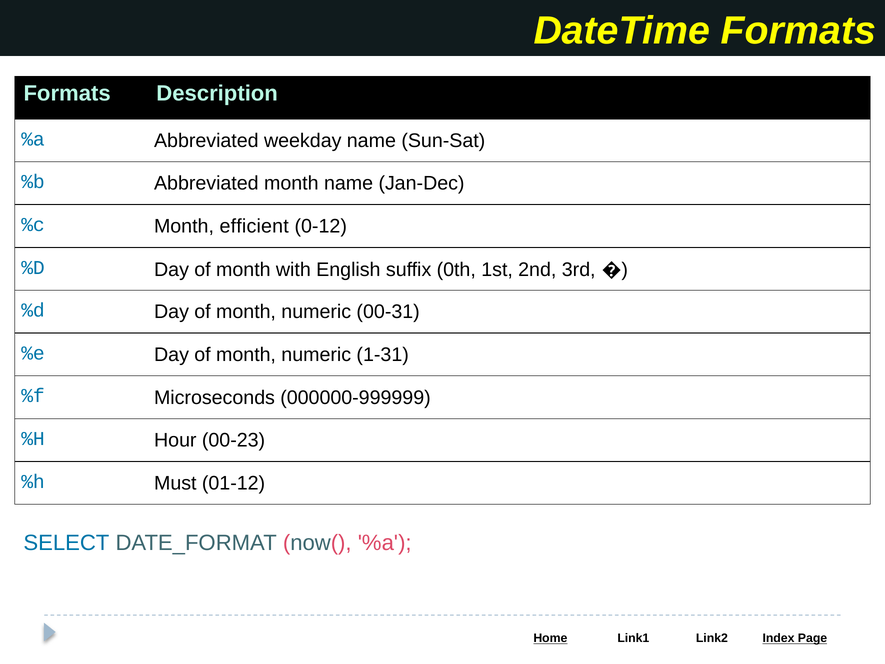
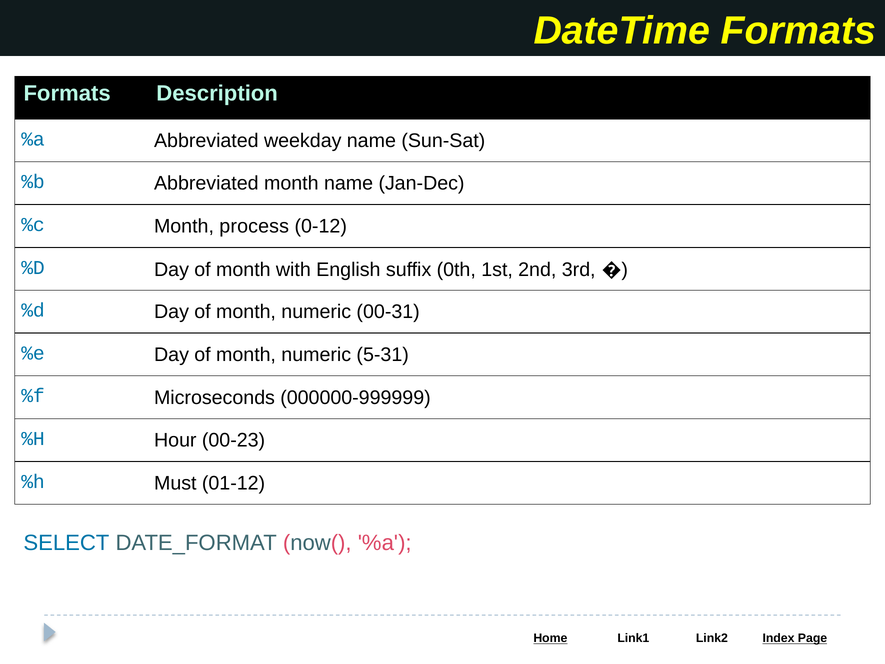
efficient: efficient -> process (254, 226)
1-31: 1-31 -> 5-31 (383, 355)
